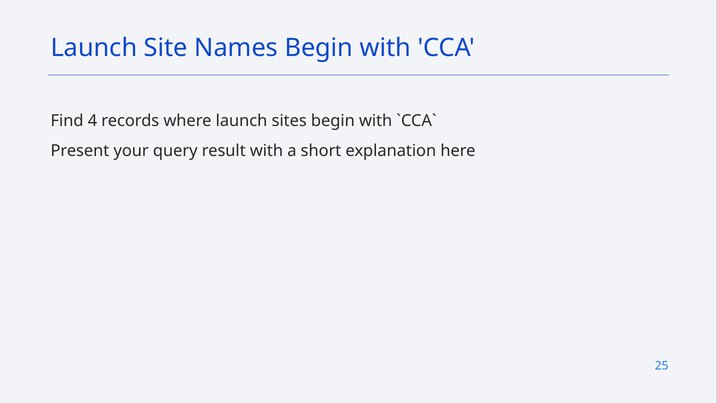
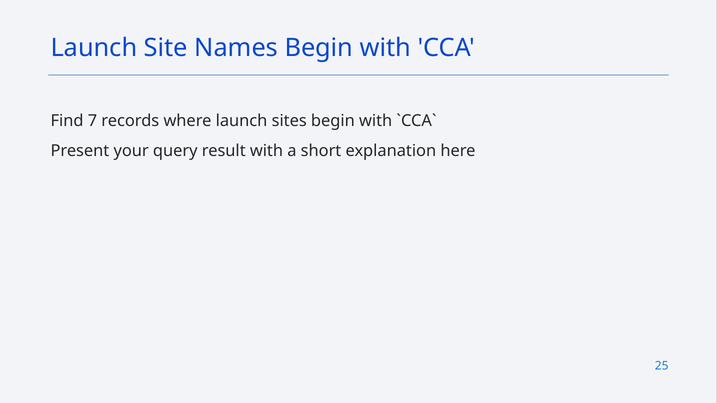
4: 4 -> 7 (92, 121)
